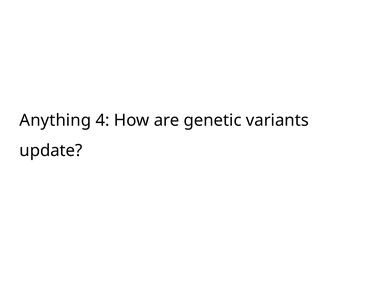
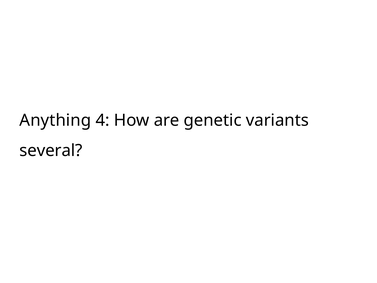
update: update -> several (51, 150)
